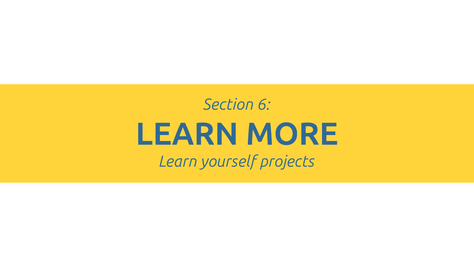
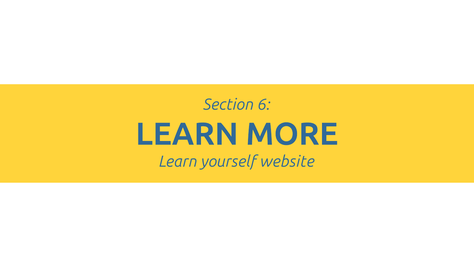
projects: projects -> website (288, 161)
